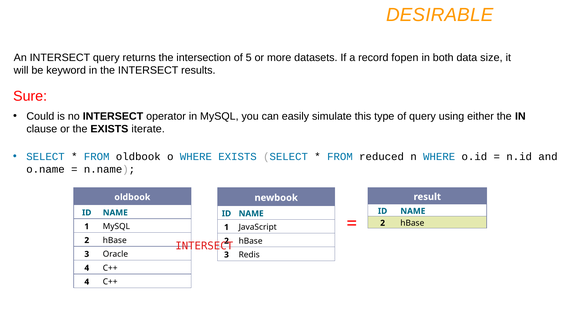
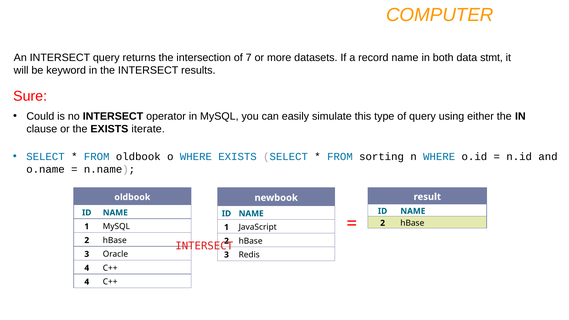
DESIRABLE: DESIRABLE -> COMPUTER (440, 15)
5: 5 -> 7 (249, 58)
record fopen: fopen -> name (405, 58)
size: size -> stmt (492, 58)
reduced: reduced -> sorting (382, 157)
